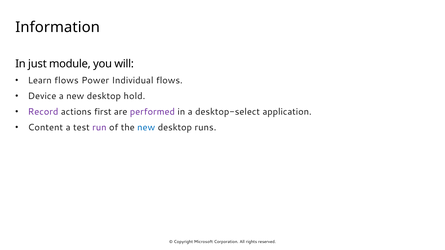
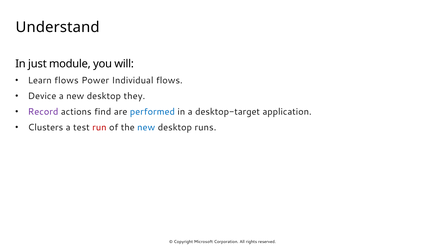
Information: Information -> Understand (58, 27)
hold: hold -> they (134, 96)
first: first -> find (103, 112)
performed colour: purple -> blue (152, 112)
desktop-select: desktop-select -> desktop-target (228, 112)
Content: Content -> Clusters (46, 128)
run colour: purple -> red (99, 128)
